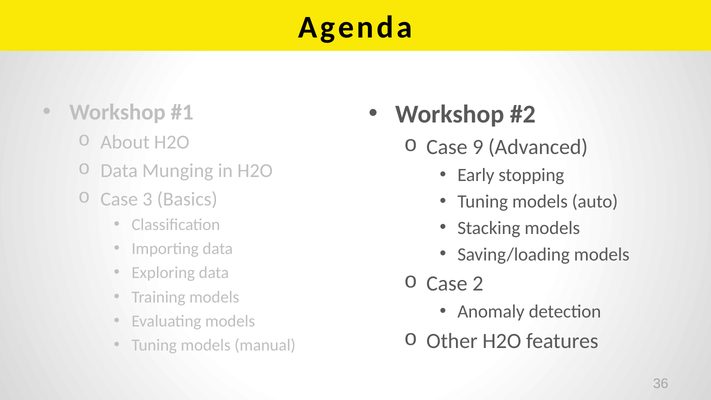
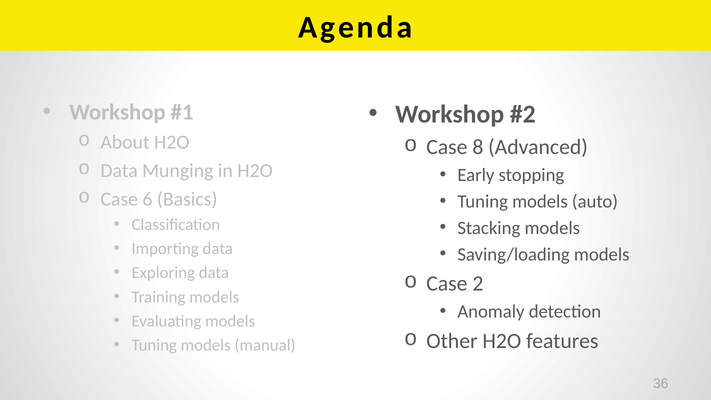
9: 9 -> 8 (478, 147)
3: 3 -> 6 (147, 199)
